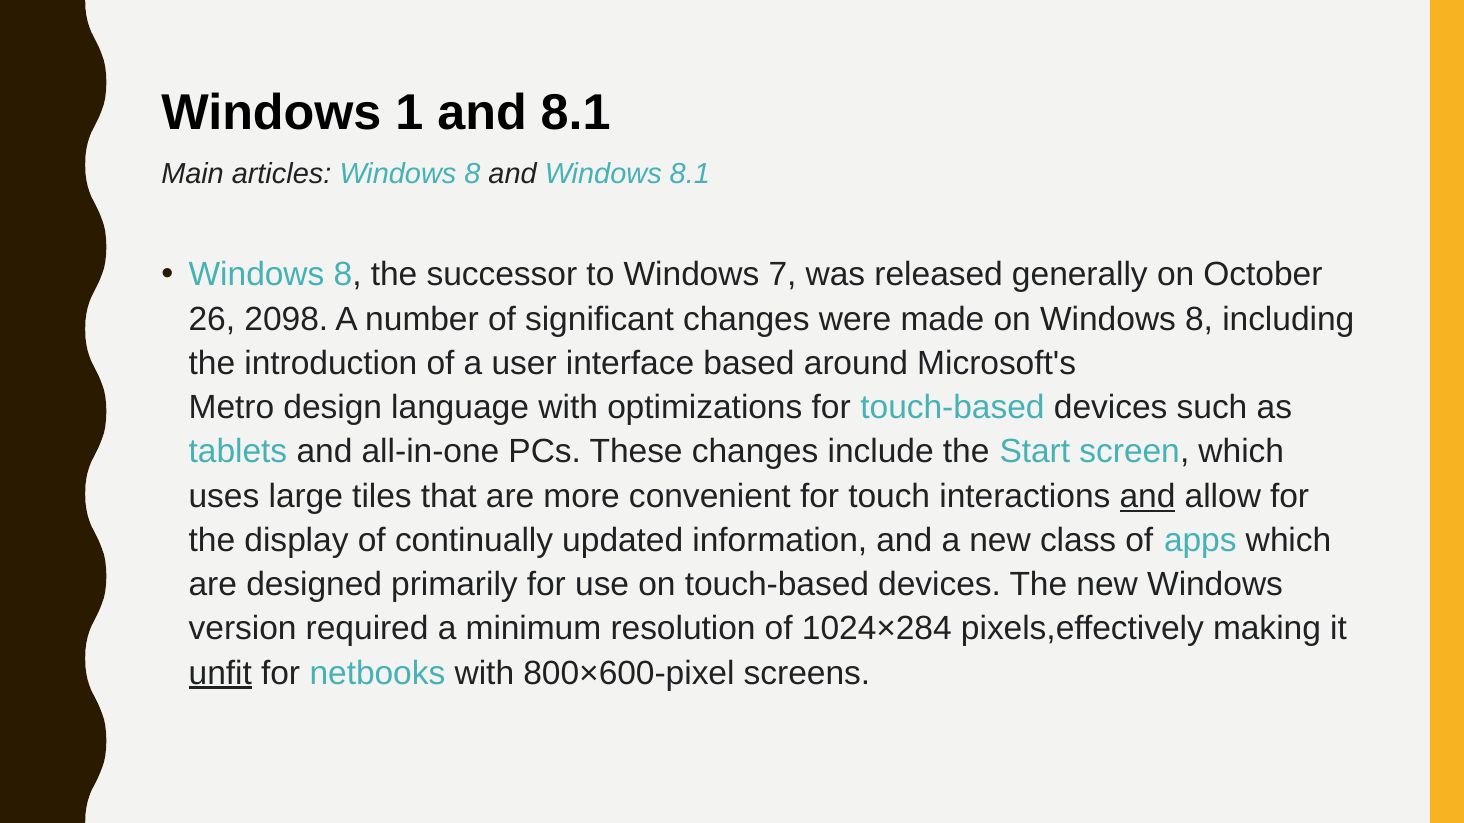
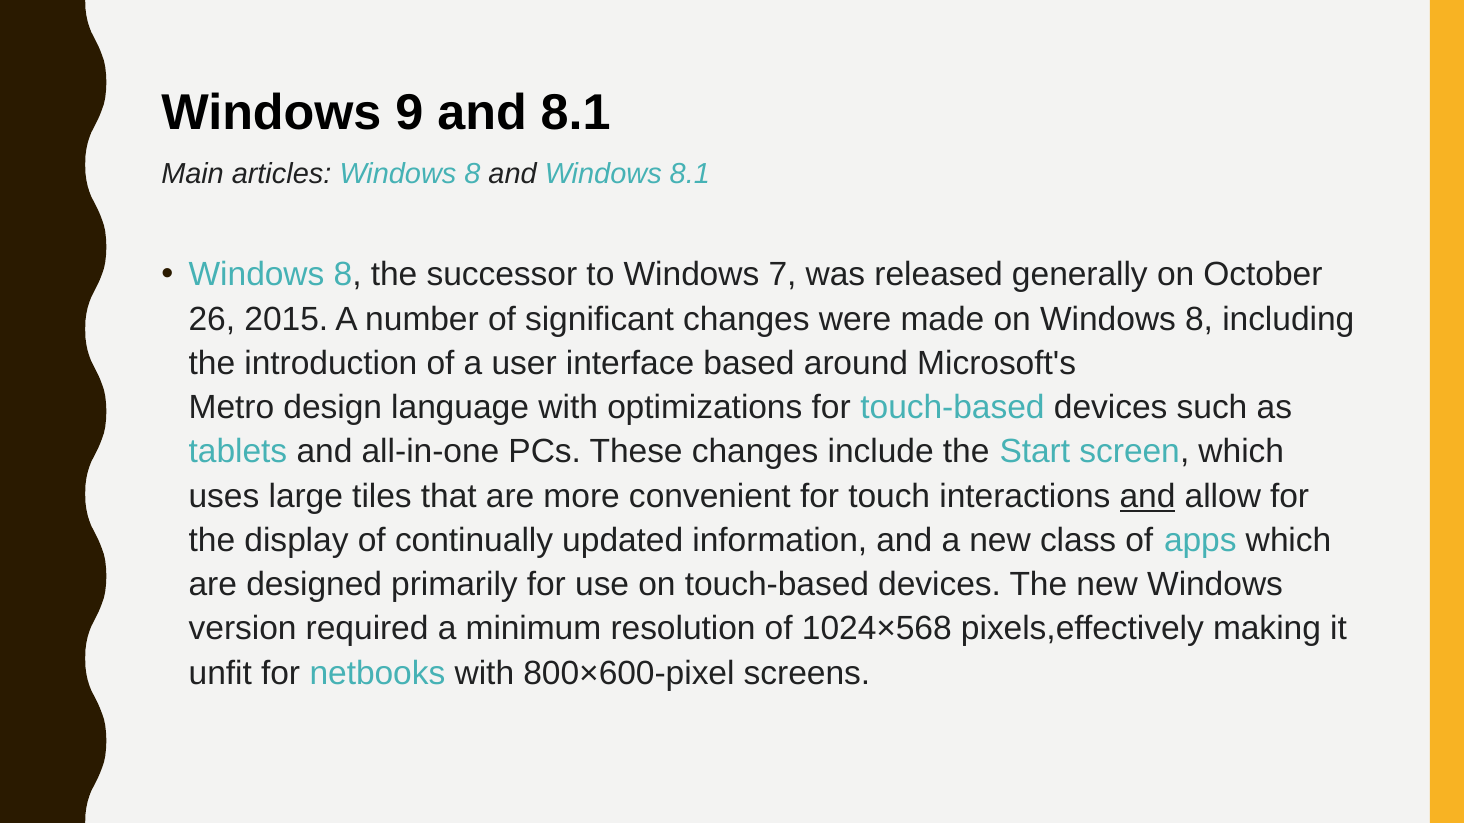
1: 1 -> 9 (409, 113)
2098: 2098 -> 2015 (286, 319)
1024×284: 1024×284 -> 1024×568 (877, 629)
unfit underline: present -> none (220, 673)
